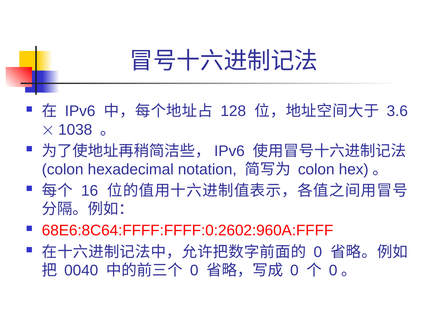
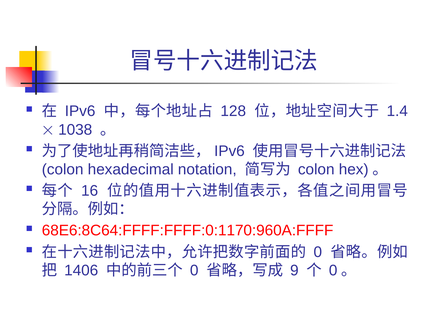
3.6: 3.6 -> 1.4 (397, 111)
68E6:8C64:FFFF:FFFF:0:2602:960A:FFFF: 68E6:8C64:FFFF:FFFF:0:2602:960A:FFFF -> 68E6:8C64:FFFF:FFFF:0:1170:960A:FFFF (188, 231)
0040: 0040 -> 1406 (81, 270)
0: 0 -> 9 (294, 270)
